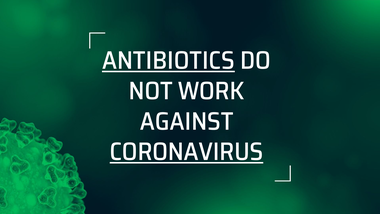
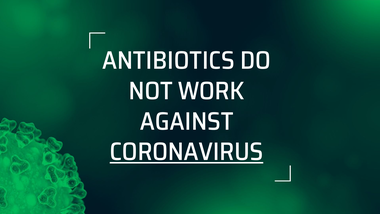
ANTIBIOTICS underline: present -> none (168, 61)
